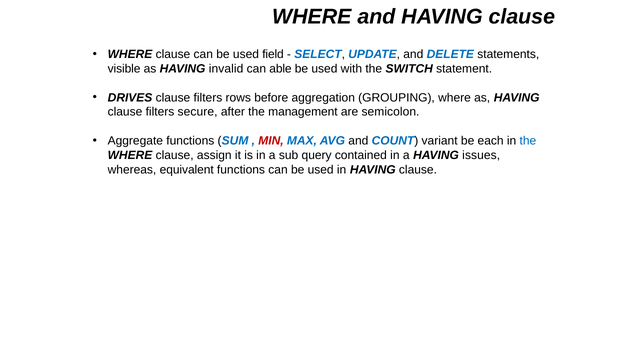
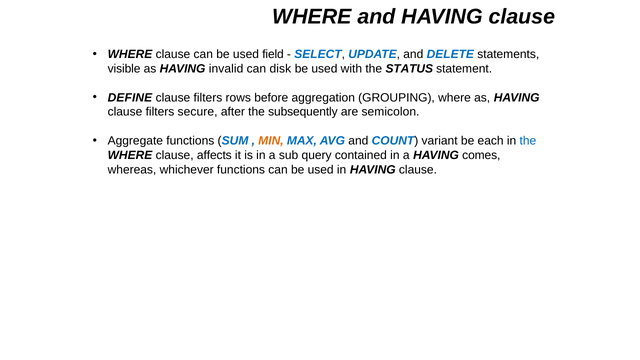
able: able -> disk (280, 69)
SWITCH: SWITCH -> STATUS (409, 69)
DRIVES: DRIVES -> DEFINE (130, 98)
management: management -> subsequently (303, 112)
MIN colour: red -> orange (271, 141)
assign: assign -> affects (214, 155)
issues: issues -> comes (481, 155)
equivalent: equivalent -> whichever (187, 170)
